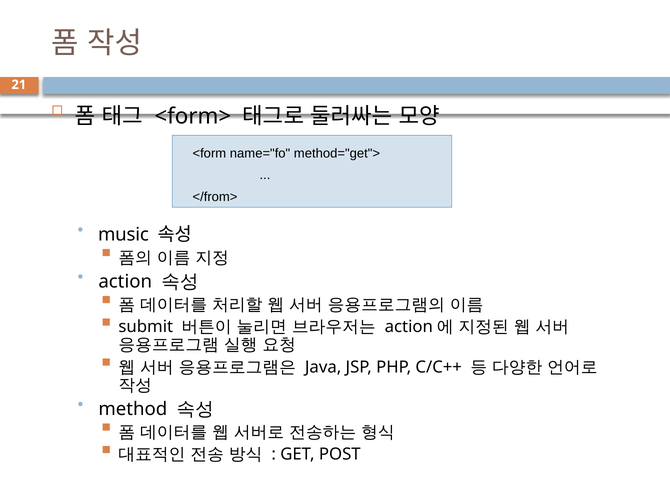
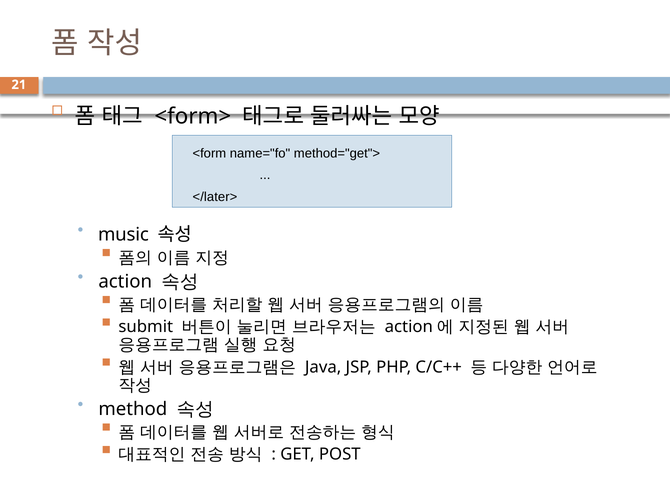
</from>: </from> -> </later> (215, 197)
